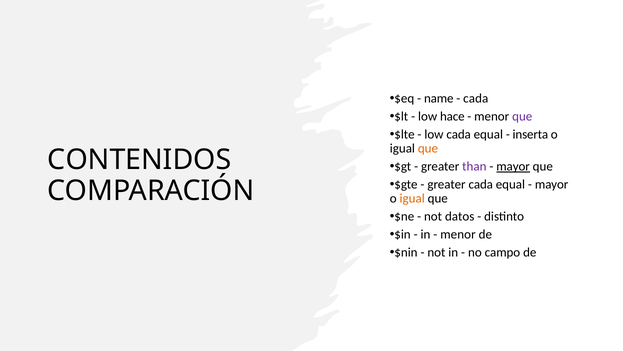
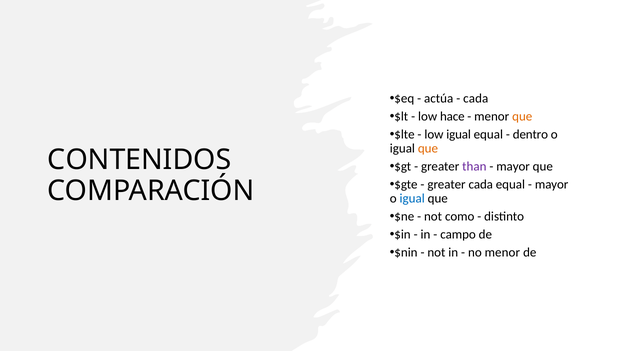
name: name -> actúa (439, 98)
que colour: purple -> orange (522, 116)
low cada: cada -> igual (459, 134)
inserta: inserta -> dentro (530, 134)
mayor underline: present -> none (513, 166)
igual colour: orange -> blue (412, 198)
datos: datos -> como (460, 216)
menor: menor -> campo (458, 234)
no campo: campo -> menor (502, 252)
